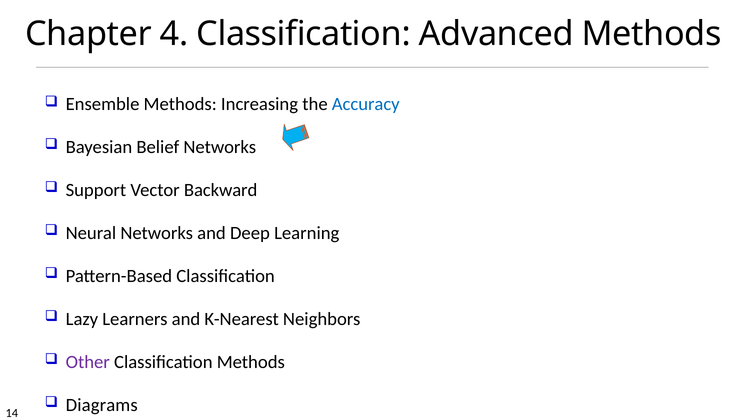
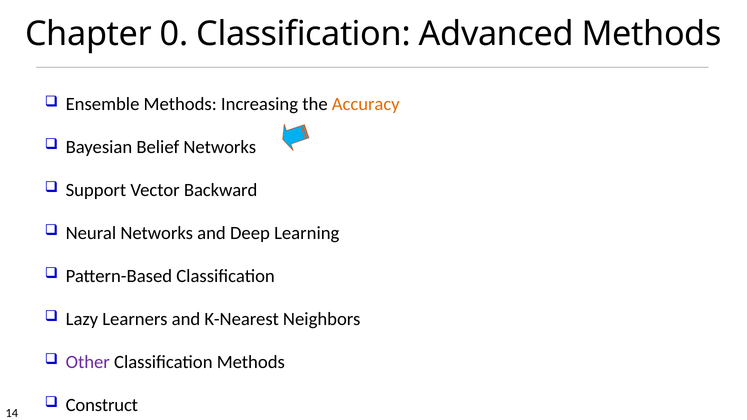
4: 4 -> 0 (174, 34)
Accuracy colour: blue -> orange (366, 104)
Diagrams: Diagrams -> Construct (102, 405)
